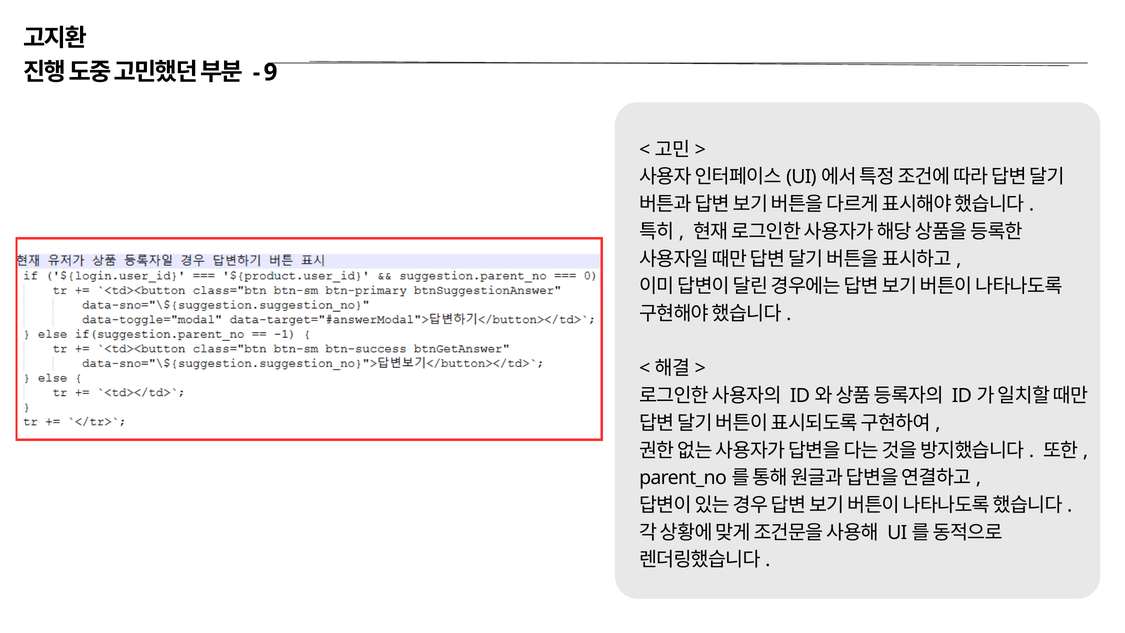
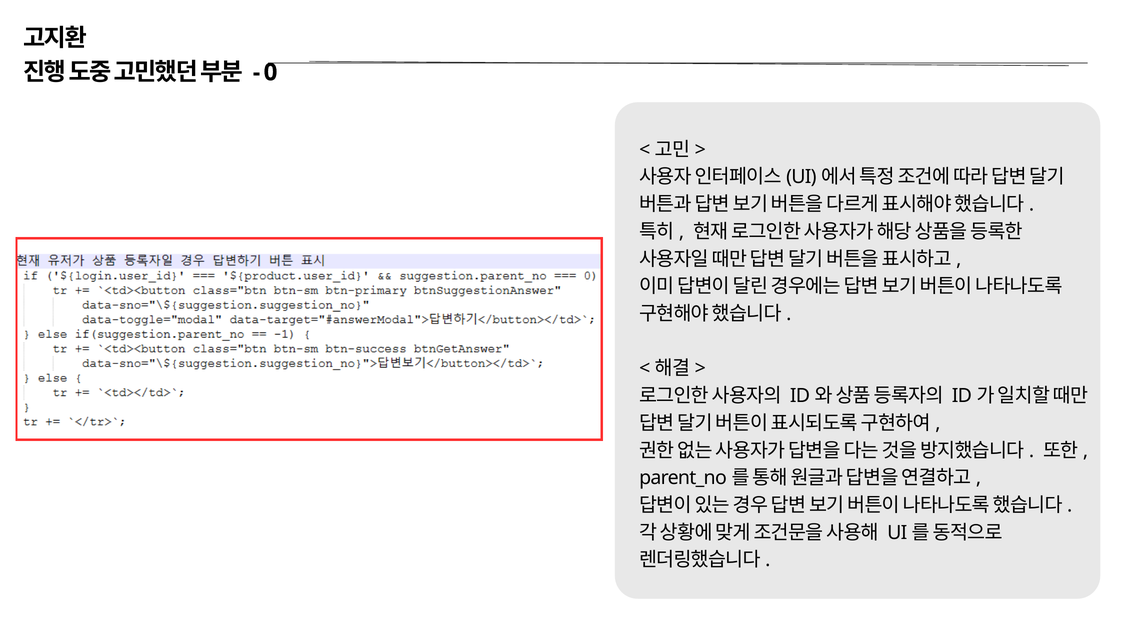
9: 9 -> 0 (271, 72)
